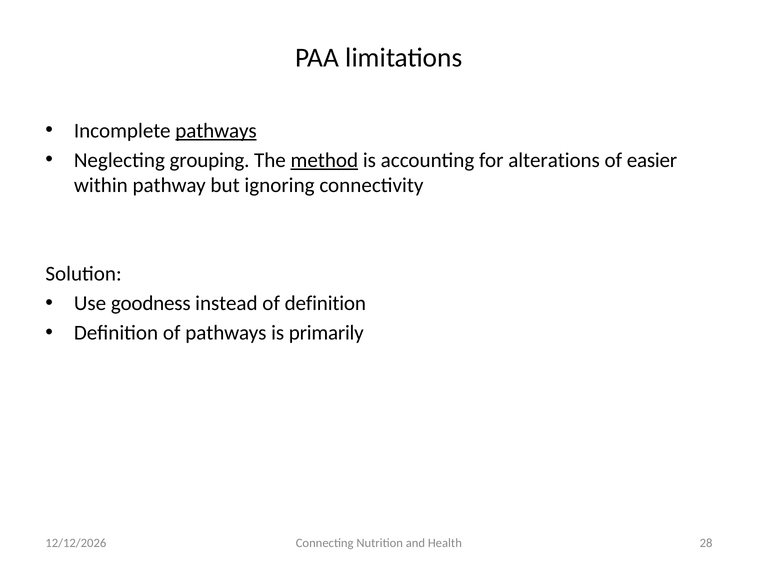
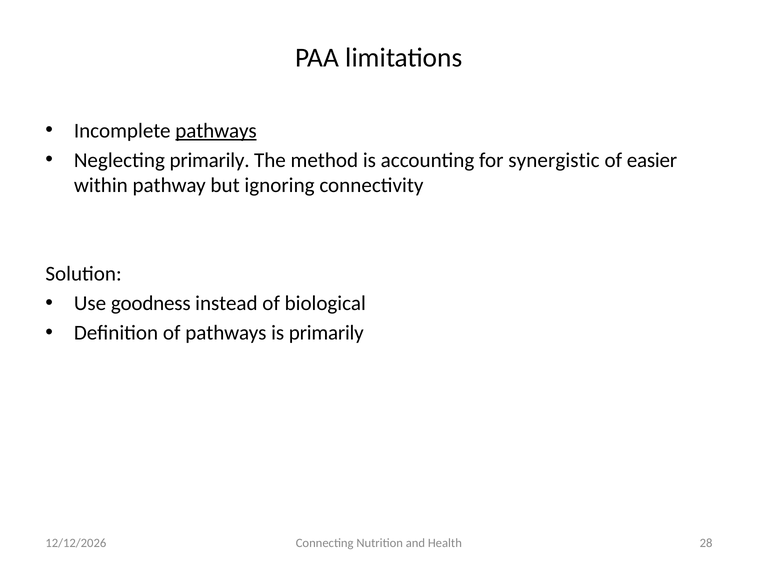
Neglecting grouping: grouping -> primarily (210, 160)
method underline: present -> none (324, 160)
alterations: alterations -> synergistic (554, 160)
of definition: definition -> biological (325, 303)
